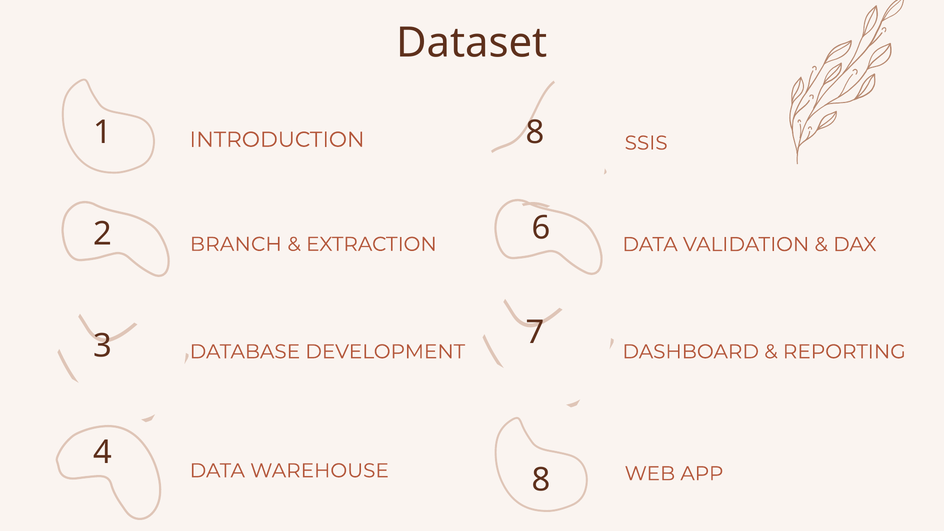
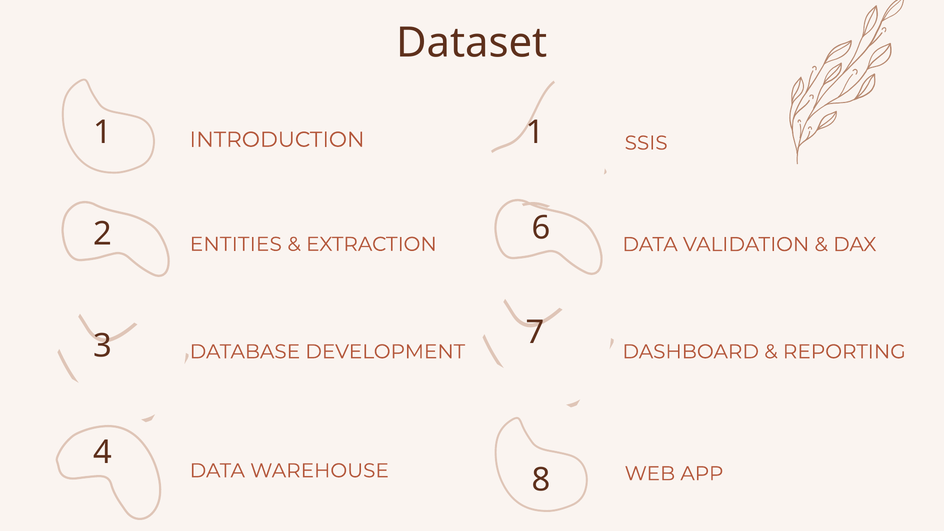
1 8: 8 -> 1 (535, 133)
BRANCH: BRANCH -> ENTITIES (236, 244)
